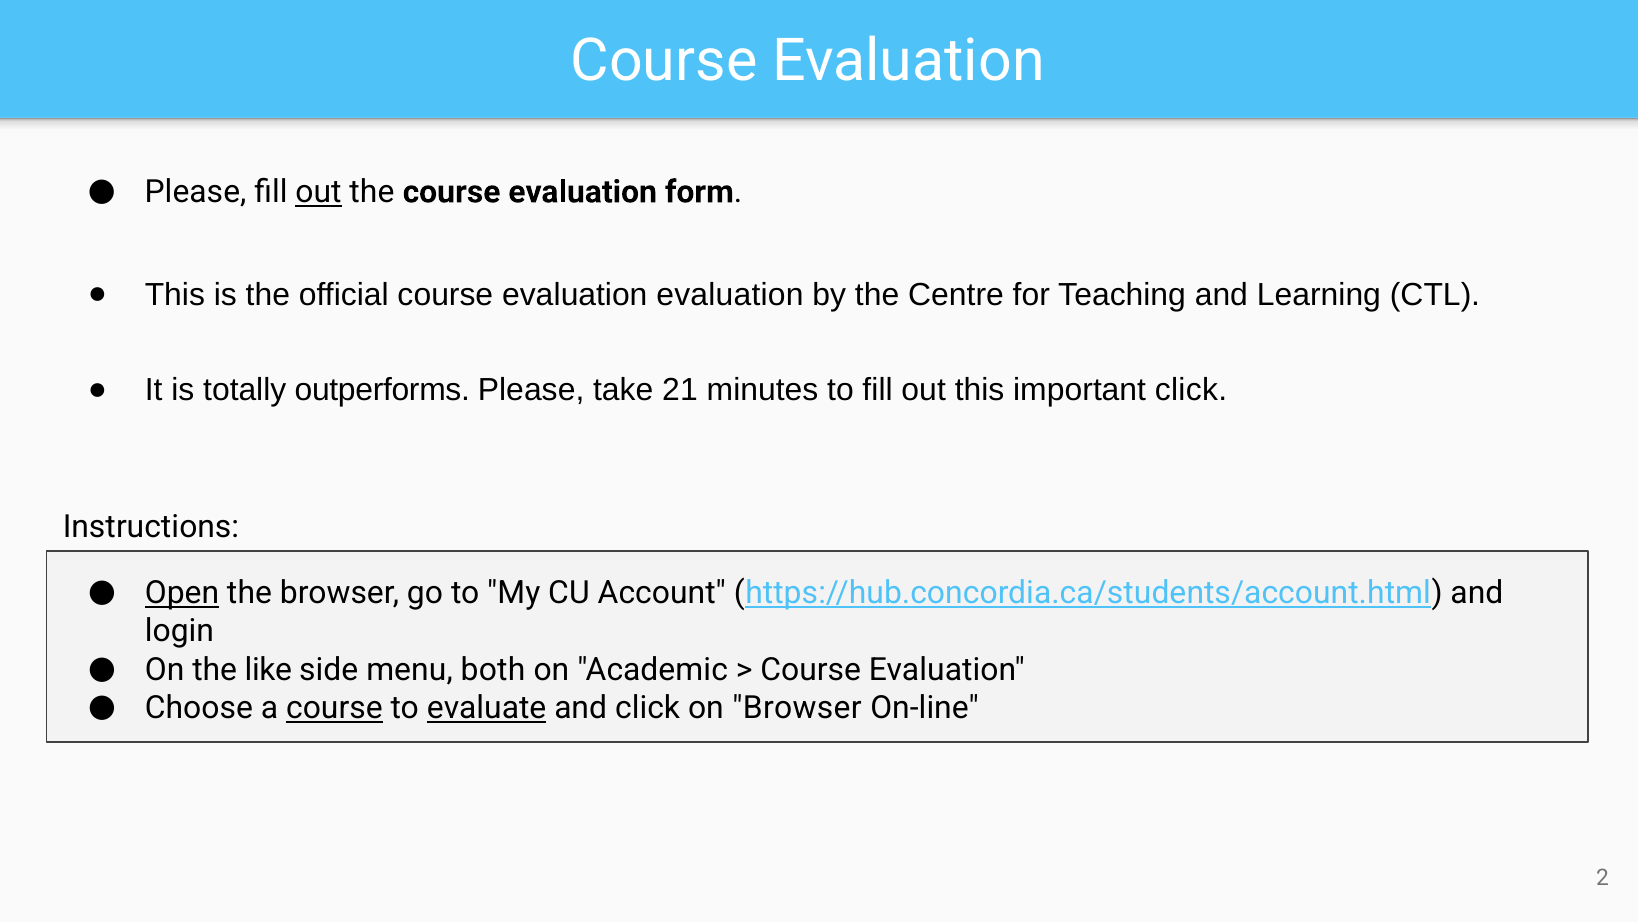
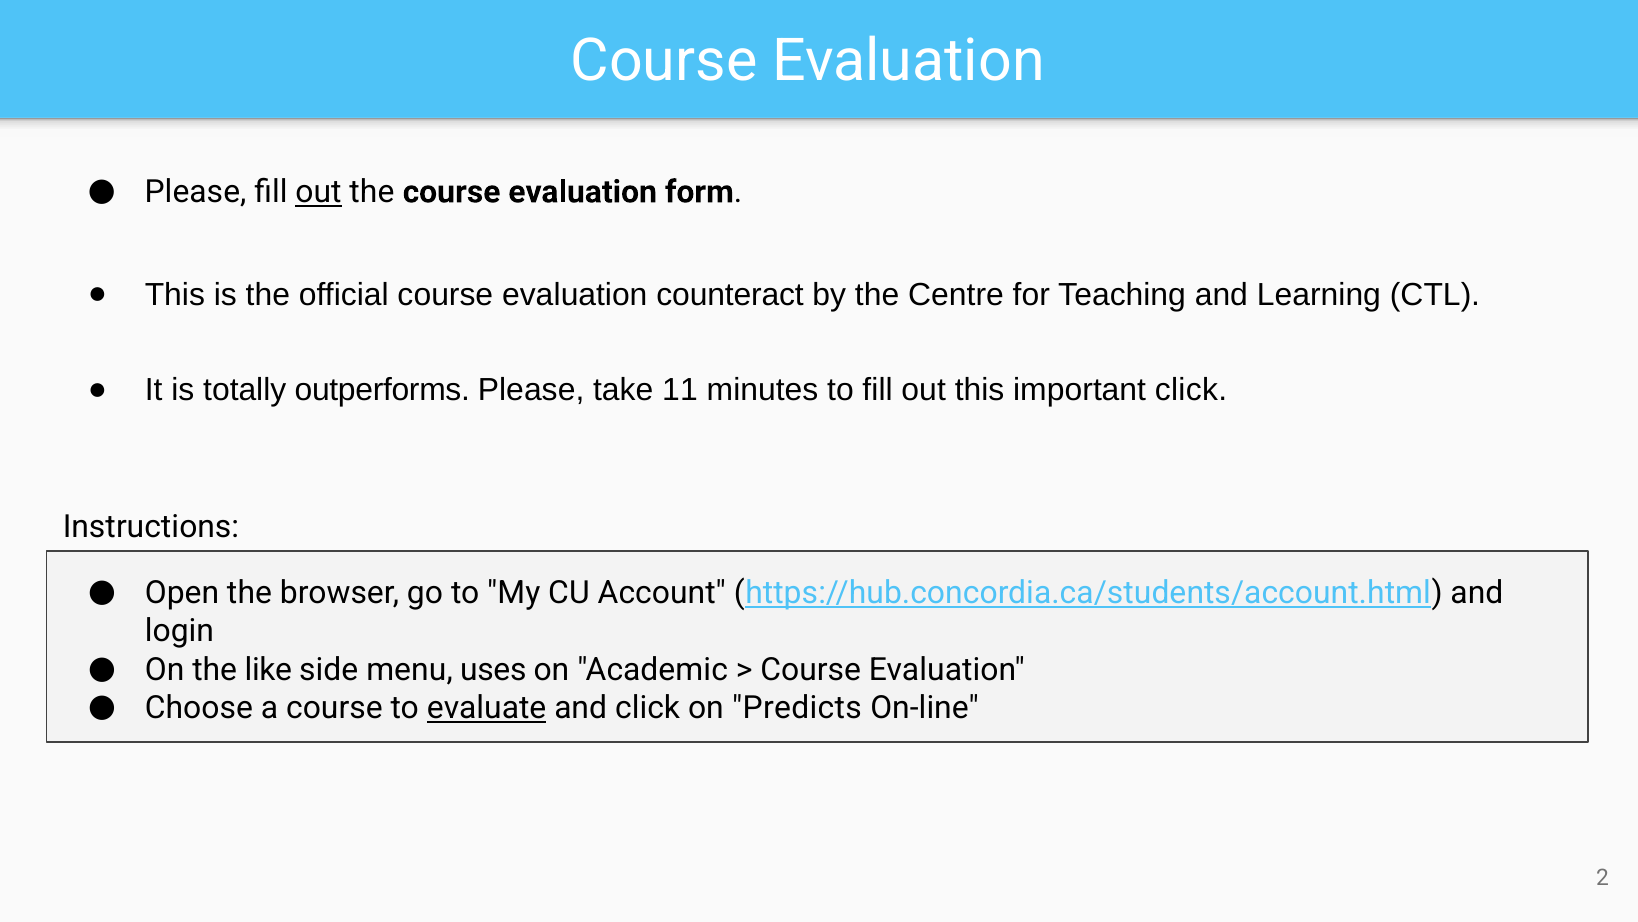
evaluation evaluation: evaluation -> counteract (730, 295)
21: 21 -> 11 (680, 390)
Open underline: present -> none (182, 593)
both: both -> uses (493, 669)
course underline: present -> none (334, 707)
on Browser: Browser -> Predicts (797, 707)
